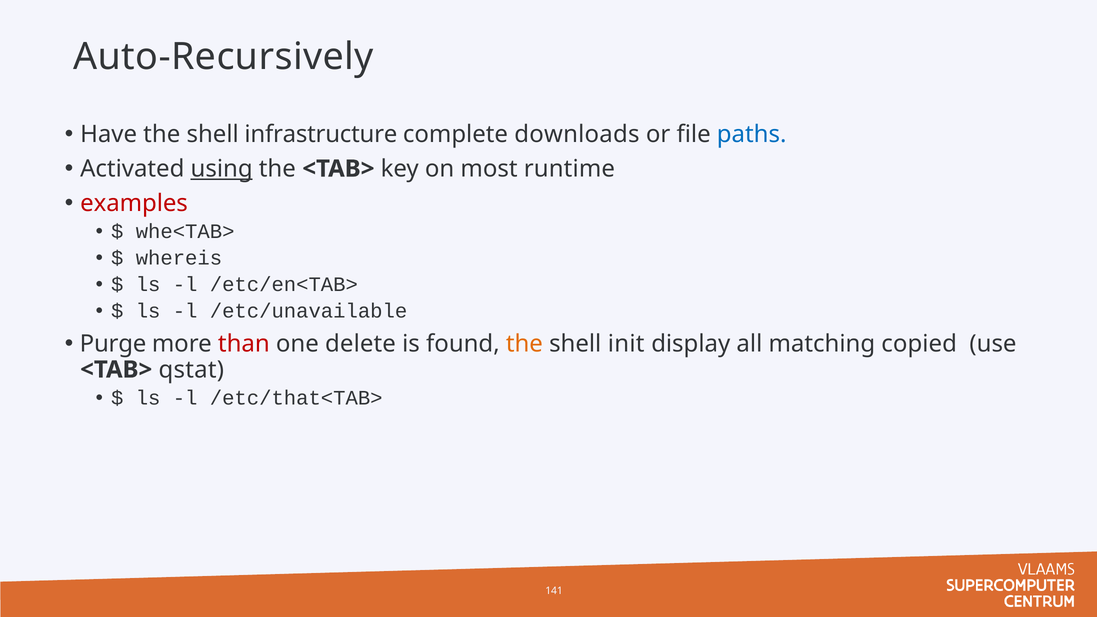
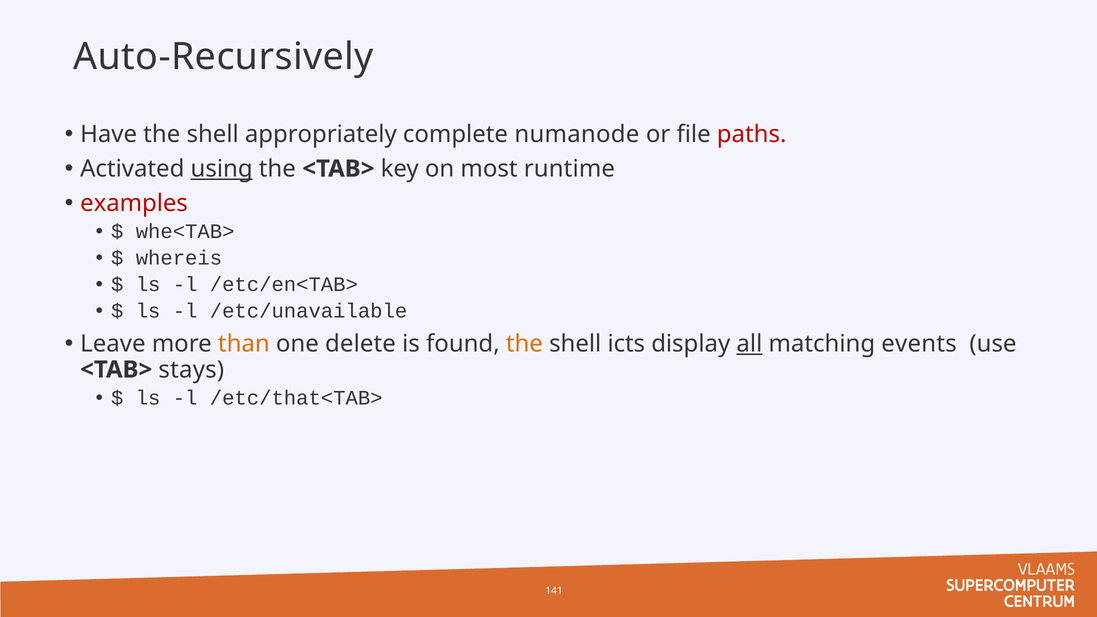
infrastructure: infrastructure -> appropriately (321, 134)
downloads: downloads -> numanode (577, 134)
paths colour: blue -> red (752, 134)
Purge: Purge -> Leave (113, 344)
than colour: red -> orange (244, 344)
init: init -> icts (626, 344)
all underline: none -> present (749, 344)
copied: copied -> events (919, 344)
qstat: qstat -> stays (191, 370)
